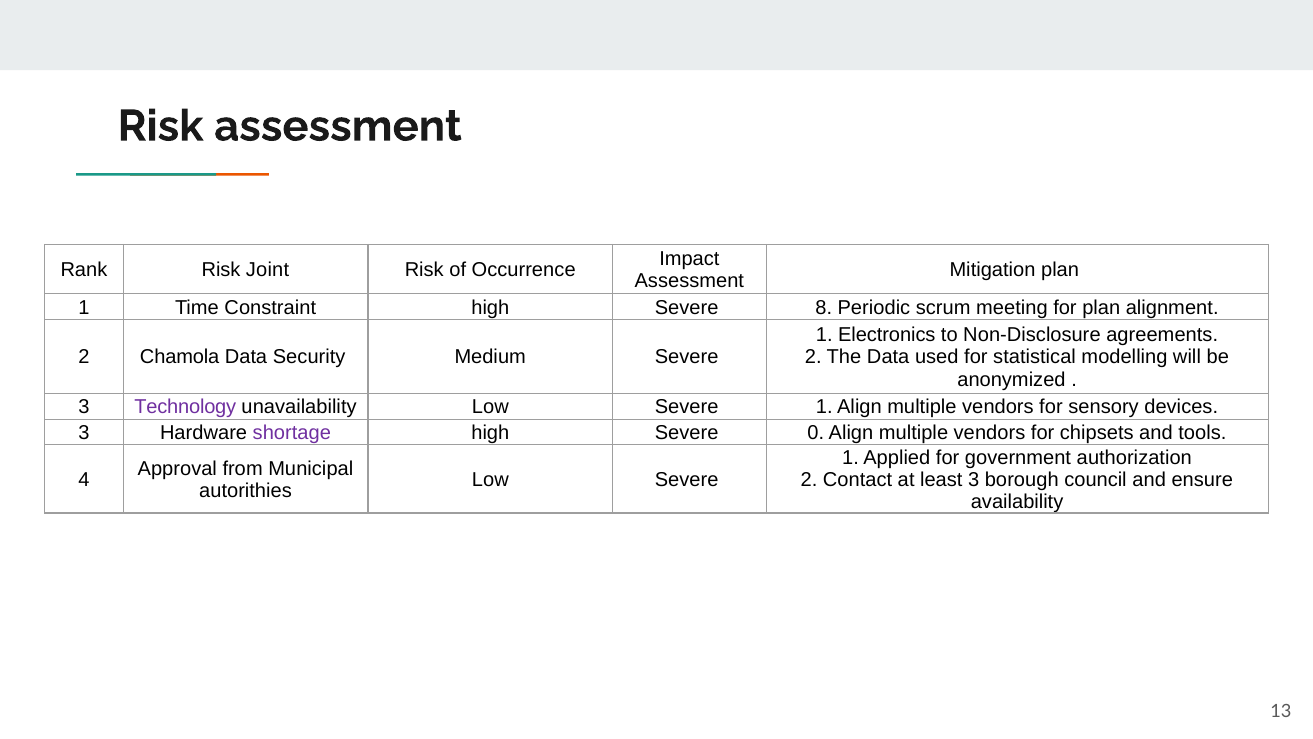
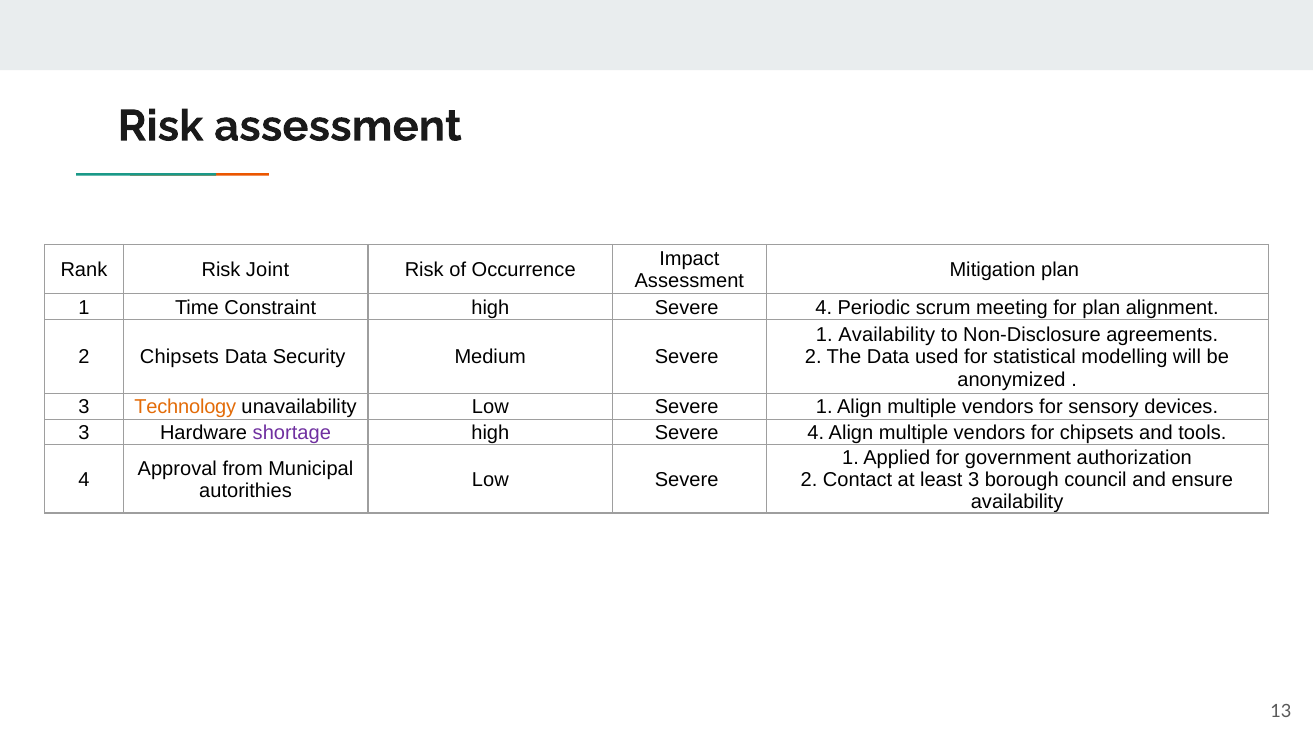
Constraint high Severe 8: 8 -> 4 (824, 307)
1 Electronics: Electronics -> Availability (887, 335)
2 Chamola: Chamola -> Chipsets (179, 357)
Technology colour: purple -> orange (185, 407)
0: 0 -> 4 (816, 433)
